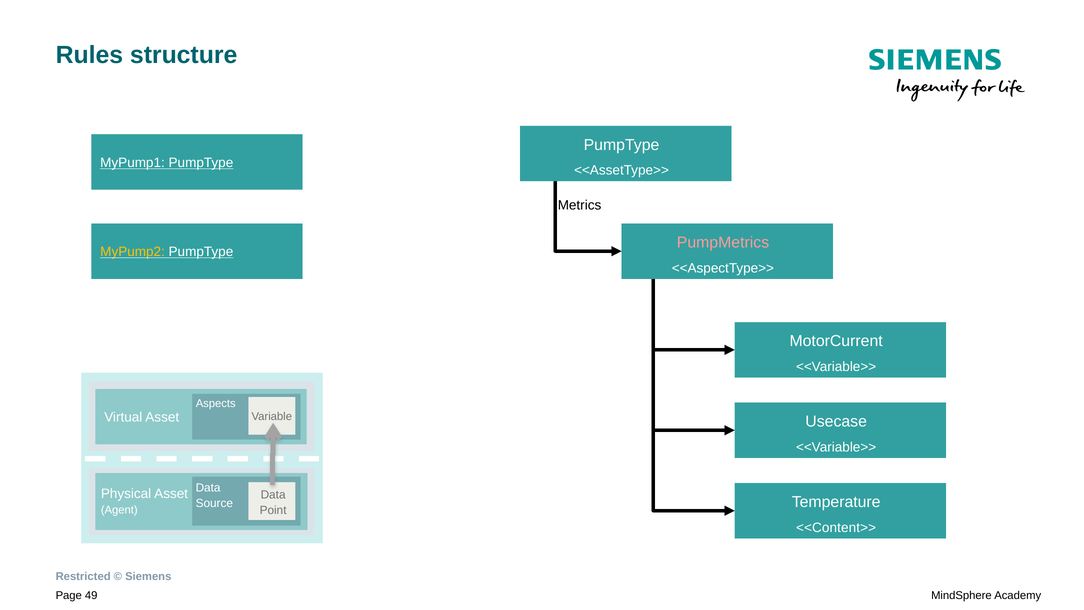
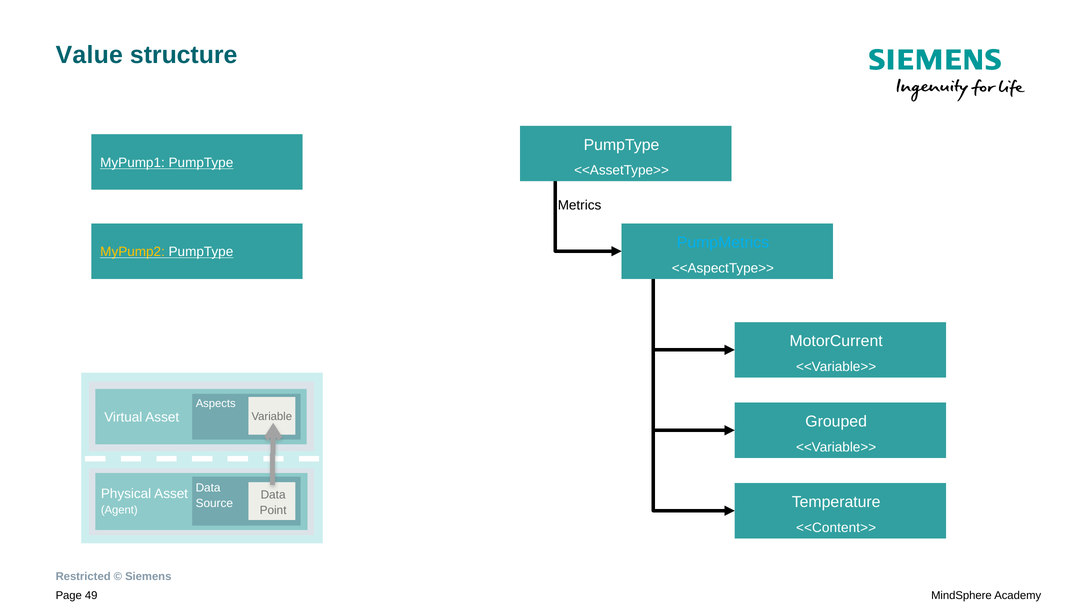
Rules: Rules -> Value (89, 55)
PumpMetrics colour: pink -> light blue (723, 242)
Usecase: Usecase -> Grouped (836, 421)
